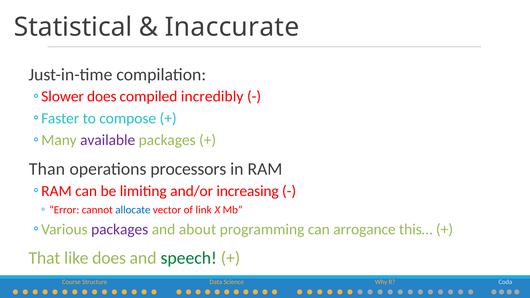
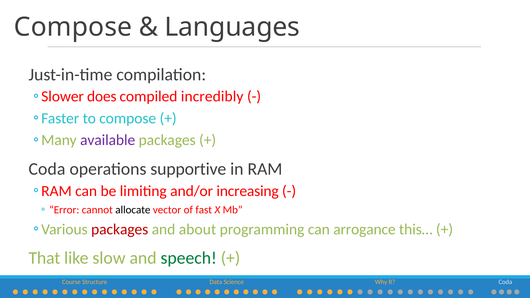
Statistical: Statistical -> Compose (73, 27)
Inaccurate: Inaccurate -> Languages (232, 27)
Than: Than -> Coda (47, 169)
processors: processors -> supportive (188, 169)
allocate colour: blue -> black (133, 210)
link: link -> fast (204, 210)
packages colour: purple -> red (120, 229)
like does: does -> slow (109, 258)
